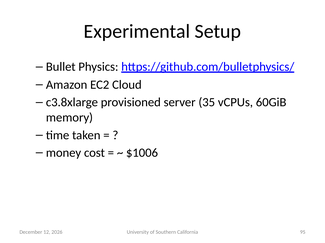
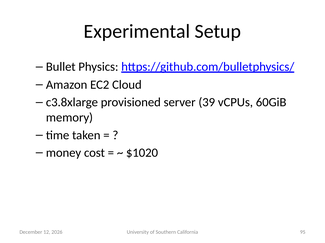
35: 35 -> 39 (207, 103)
$1006: $1006 -> $1020 (142, 153)
